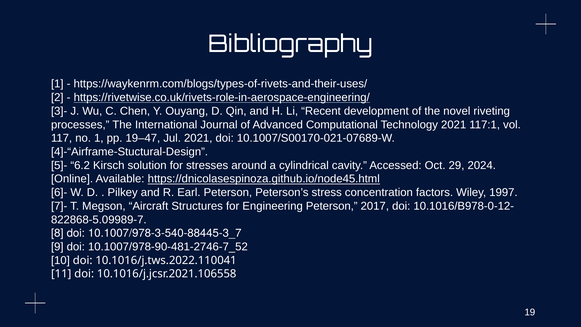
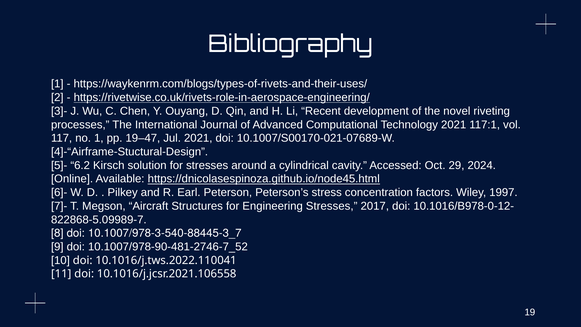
Engineering Peterson: Peterson -> Stresses (332, 206)
